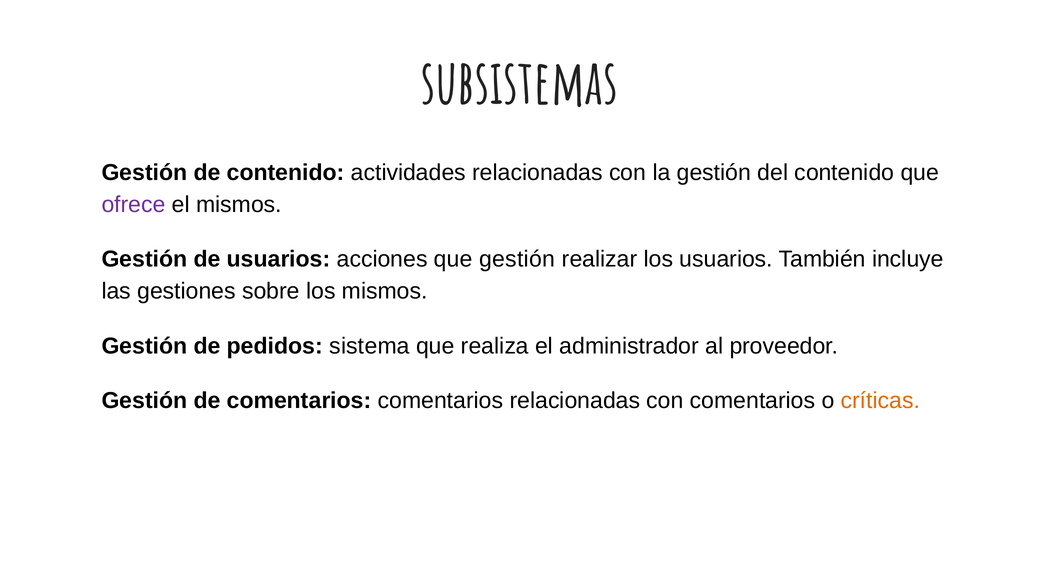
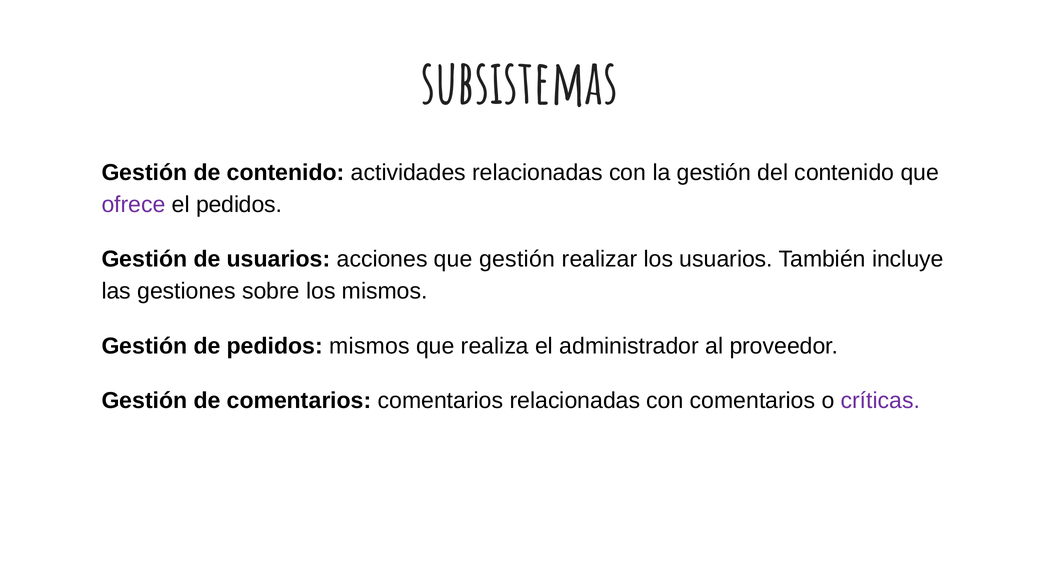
el mismos: mismos -> pedidos (239, 205)
pedidos sistema: sistema -> mismos (370, 346)
críticas colour: orange -> purple (880, 401)
